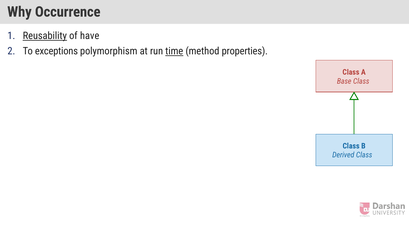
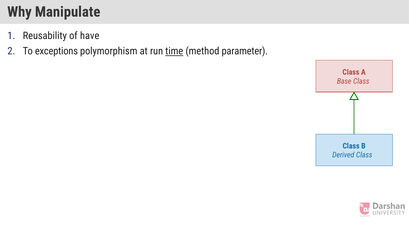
Occurrence: Occurrence -> Manipulate (68, 12)
Reusability underline: present -> none (45, 36)
properties: properties -> parameter (245, 51)
